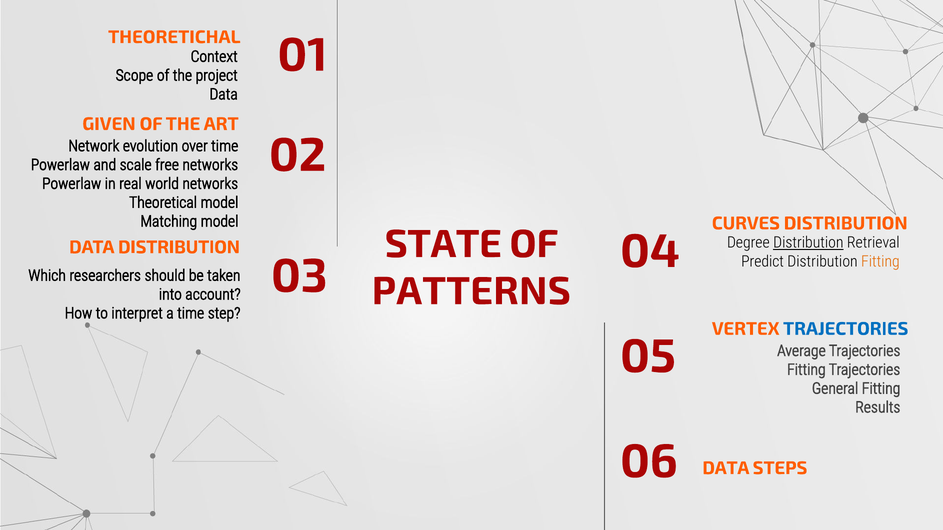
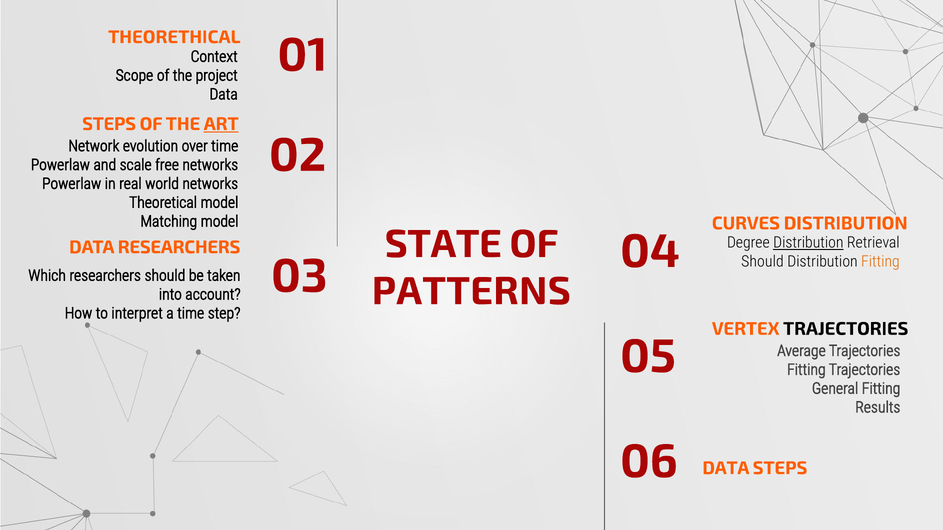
THEORETICHAL: THEORETICHAL -> THEORETHICAL (174, 37)
GIVEN: GIVEN -> STEPS (109, 124)
ART underline: none -> present (221, 124)
DATA DISTRIBUTION: DISTRIBUTION -> RESEARCHERS (179, 247)
Predict: Predict -> Should (762, 262)
TRAJECTORIES colour: blue -> black (846, 329)
